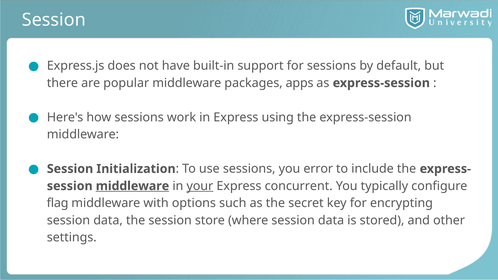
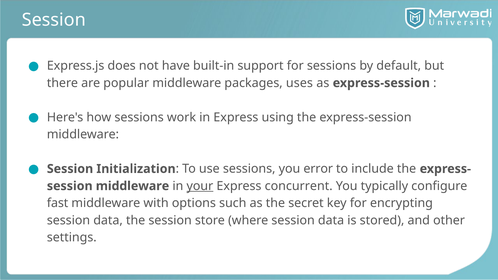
apps: apps -> uses (299, 83)
middleware underline: present -> none (132, 186)
flag: flag -> fast (58, 203)
